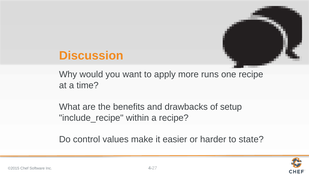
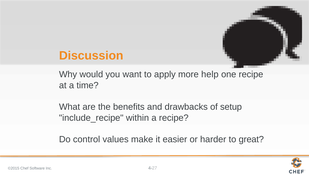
runs: runs -> help (210, 74)
state: state -> great (251, 139)
